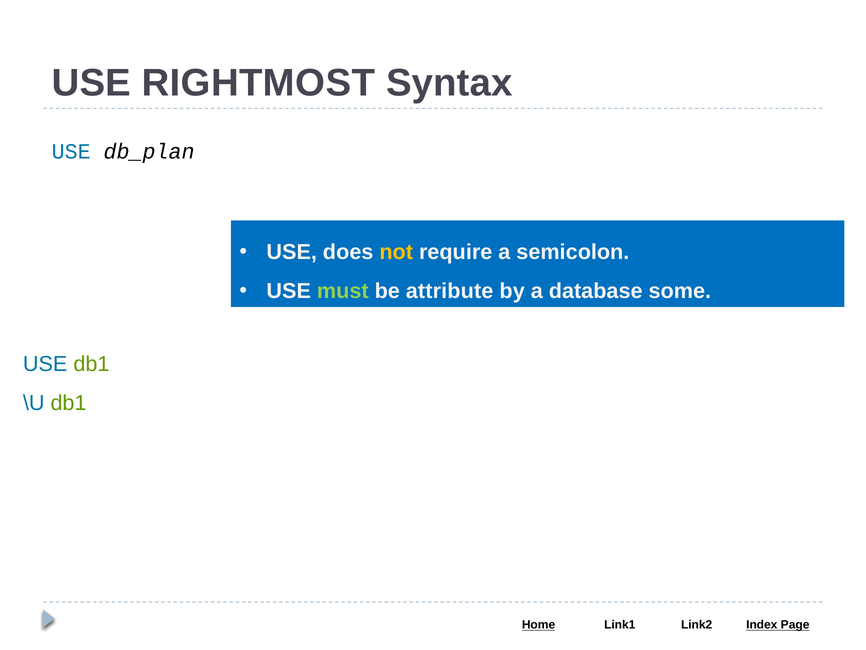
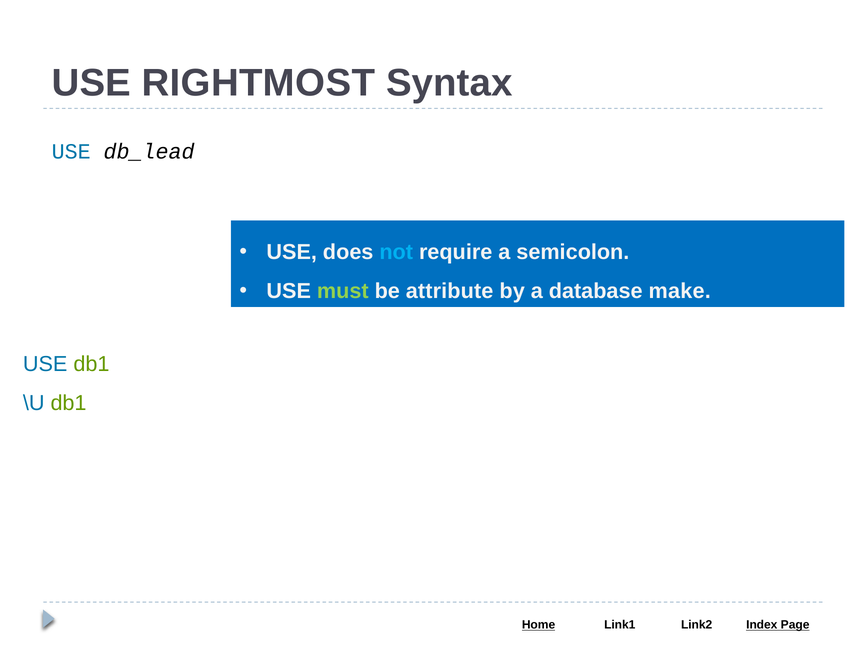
db_plan: db_plan -> db_lead (149, 151)
not colour: yellow -> light blue (396, 252)
some: some -> make (680, 291)
